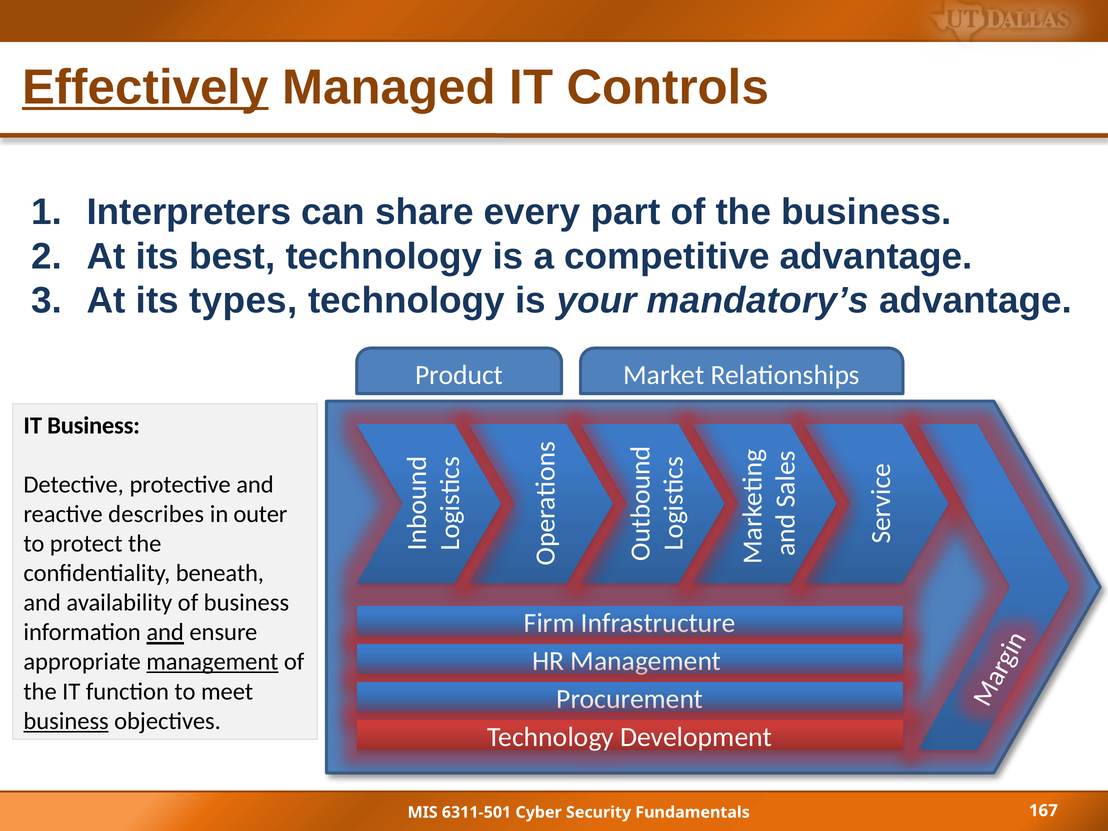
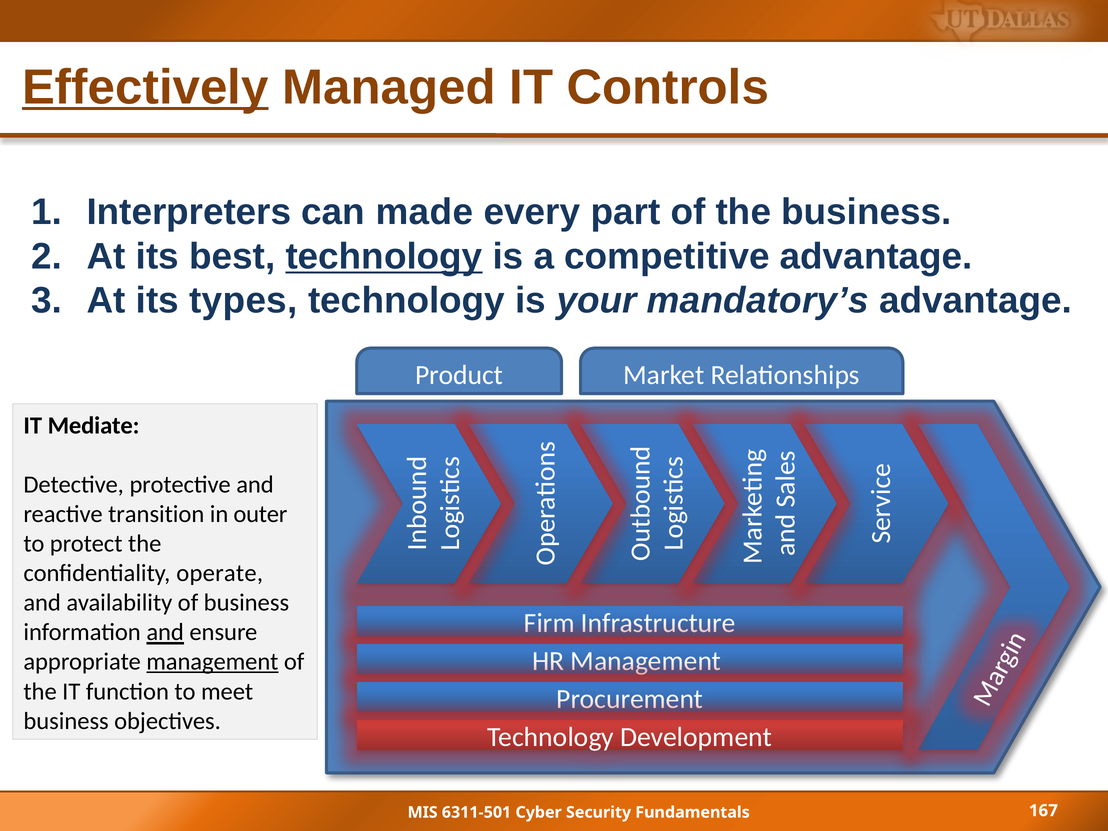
share: share -> made (424, 212)
technology underline: none -> present (384, 256)
IT Business: Business -> Mediate (94, 426)
describes: describes -> transition (156, 514)
beneath: beneath -> operate (220, 573)
business underline: present -> none (66, 721)
